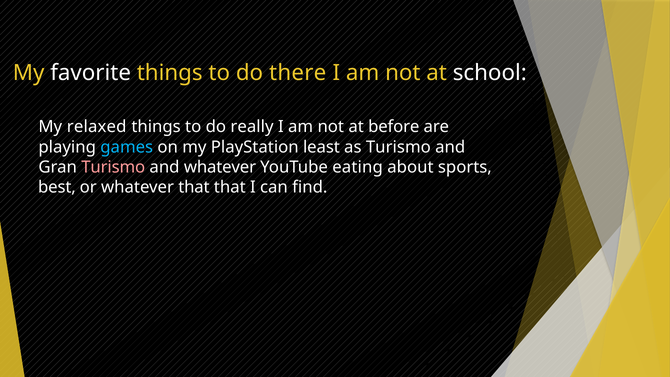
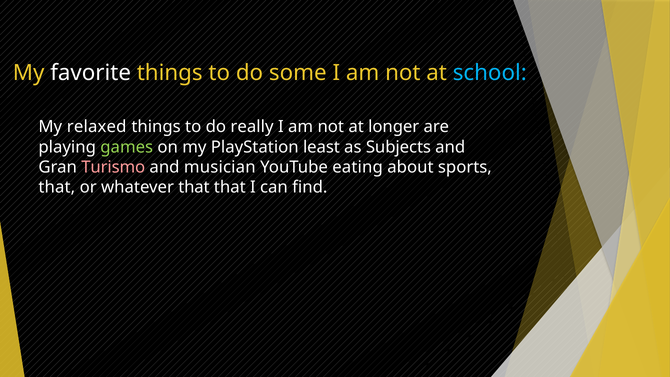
there: there -> some (298, 73)
school colour: white -> light blue (490, 73)
before: before -> longer (394, 127)
games colour: light blue -> light green (127, 147)
as Turismo: Turismo -> Subjects (398, 147)
and whatever: whatever -> musician (220, 167)
best: best -> that (57, 187)
